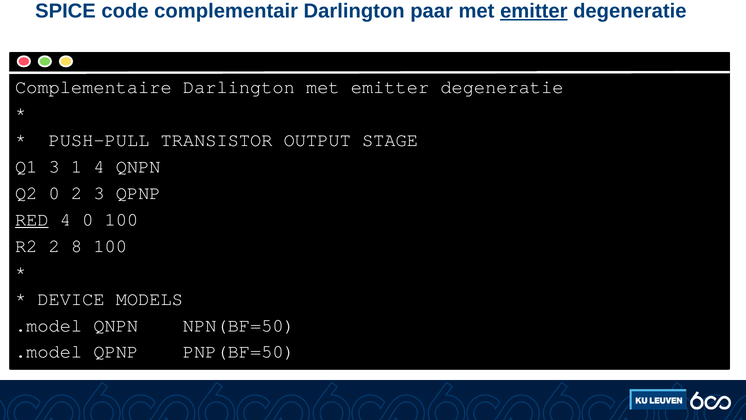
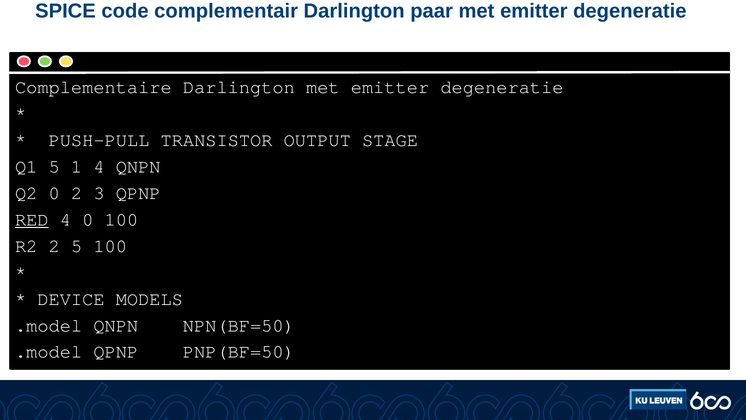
emitter underline: present -> none (534, 11)
Q1 3: 3 -> 5 (54, 166)
2 8: 8 -> 5 (77, 246)
